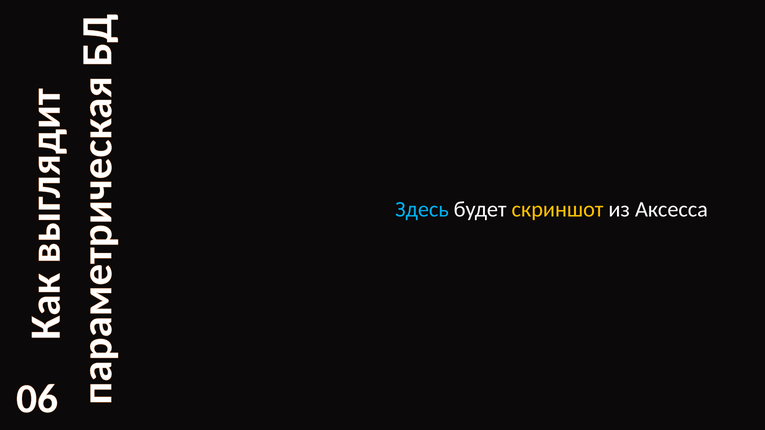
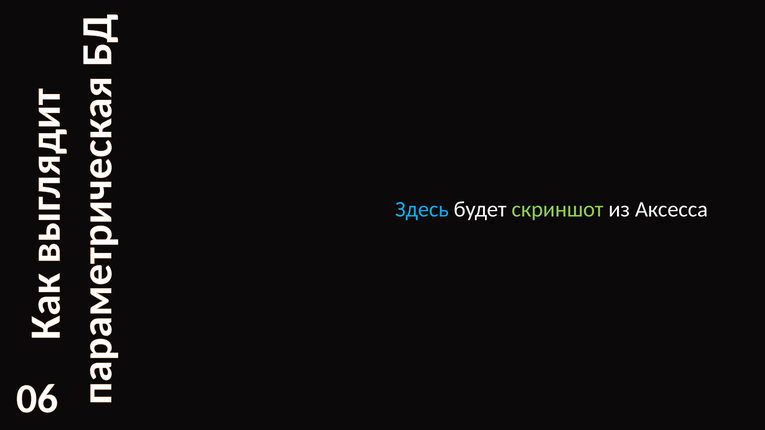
скриншот colour: yellow -> light green (558, 209)
